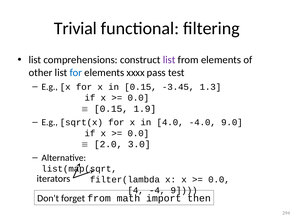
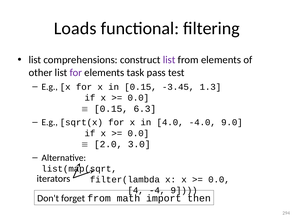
Trivial: Trivial -> Loads (75, 28)
for colour: blue -> purple (76, 73)
xxxx: xxxx -> task (136, 73)
1.9: 1.9 -> 6.3 (145, 109)
